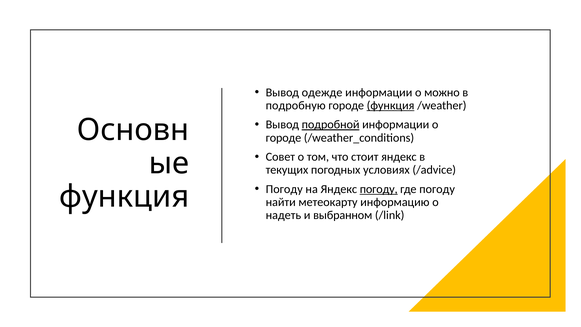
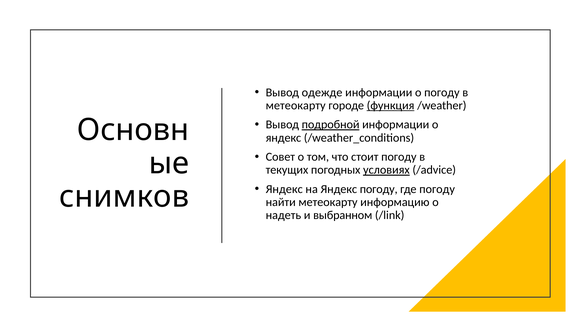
о можно: можно -> погоду (442, 92)
подробную: подробную -> метеокарту (296, 105)
городе: городе -> яндекс (283, 138)
стоит яндекс: яндекс -> погоду (399, 157)
условиях underline: none -> present (386, 170)
Погоду: Погоду -> Яндекс (284, 189)
погоду underline: present -> none (379, 189)
функция: функция -> снимков (124, 197)
